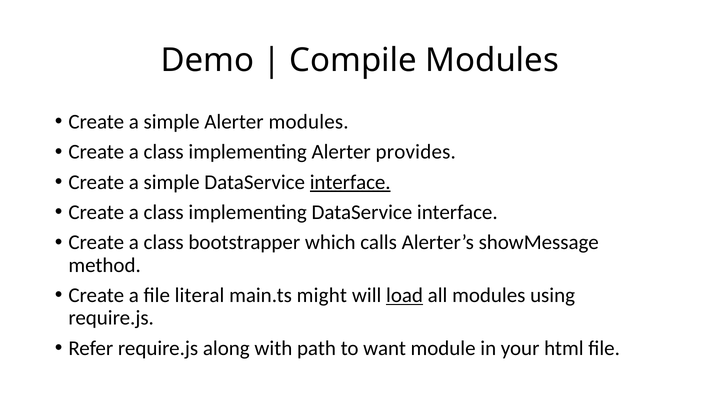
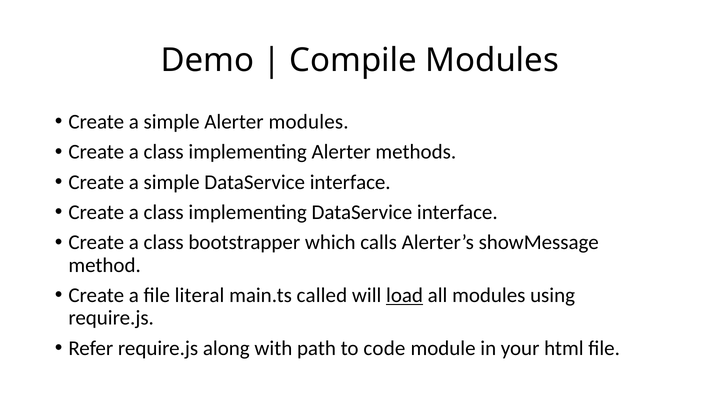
provides: provides -> methods (416, 152)
interface underline: present -> none (350, 182)
might: might -> called (322, 295)
want: want -> code (384, 348)
